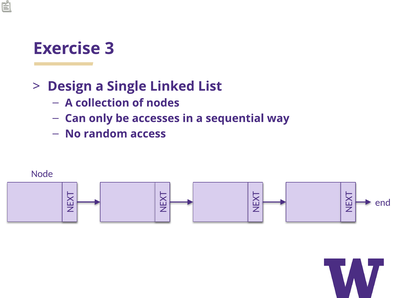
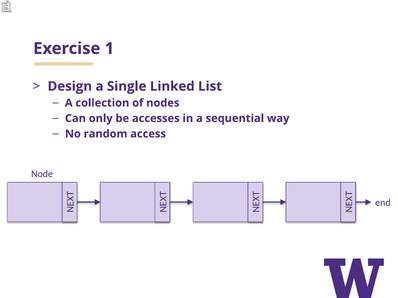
3: 3 -> 1 (109, 49)
